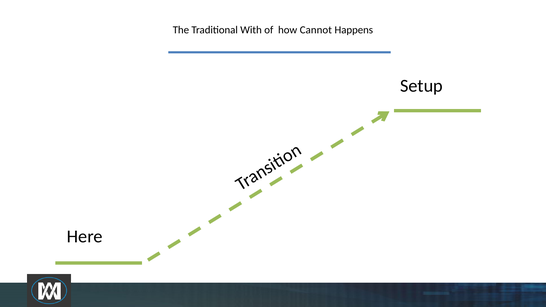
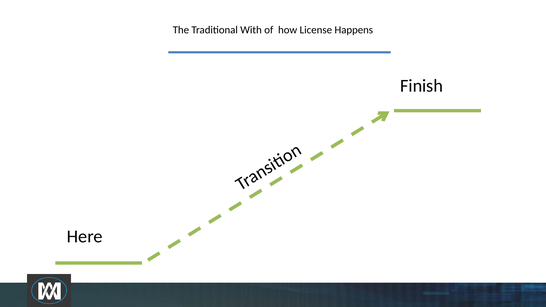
Cannot: Cannot -> License (316, 30)
Setup: Setup -> Finish (422, 86)
